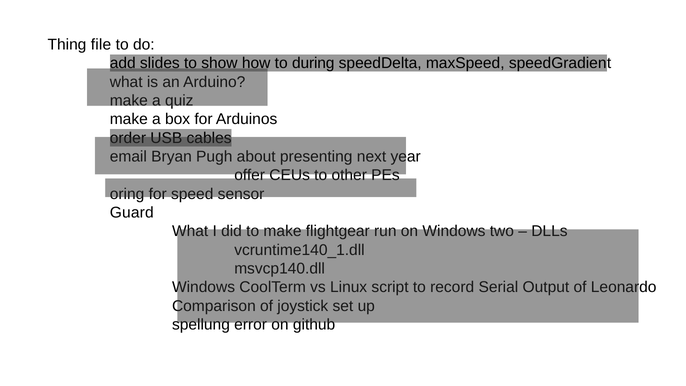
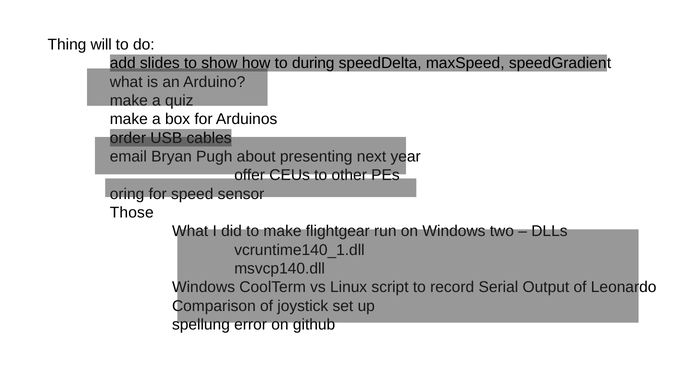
file: file -> will (101, 45)
Guard: Guard -> Those (132, 213)
